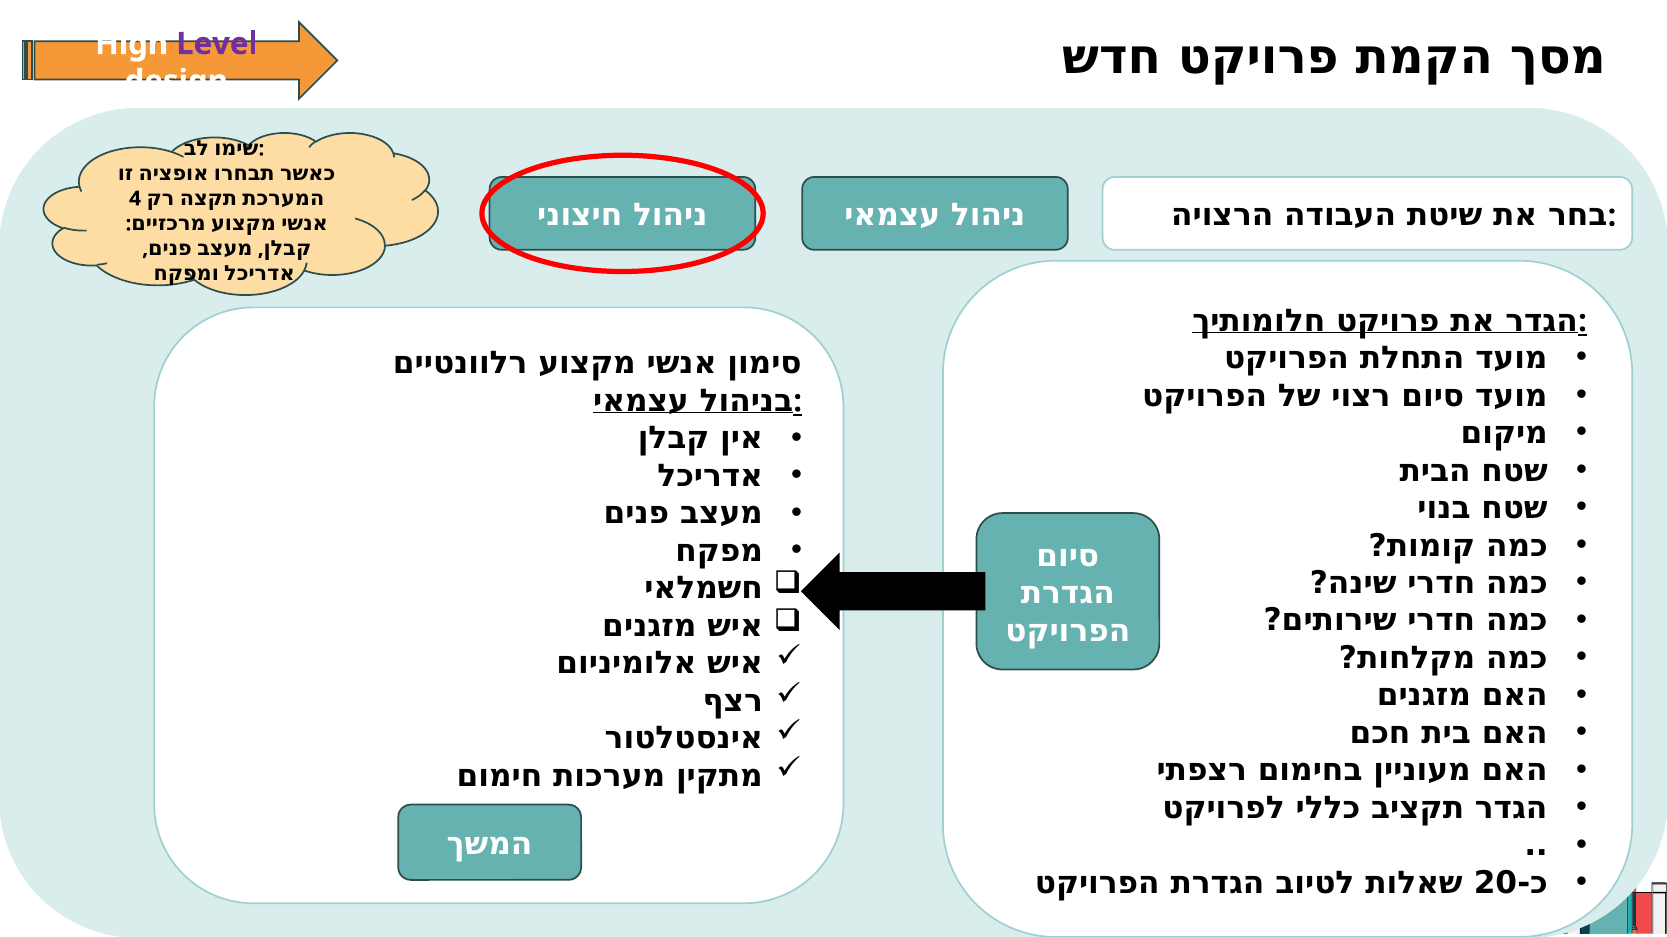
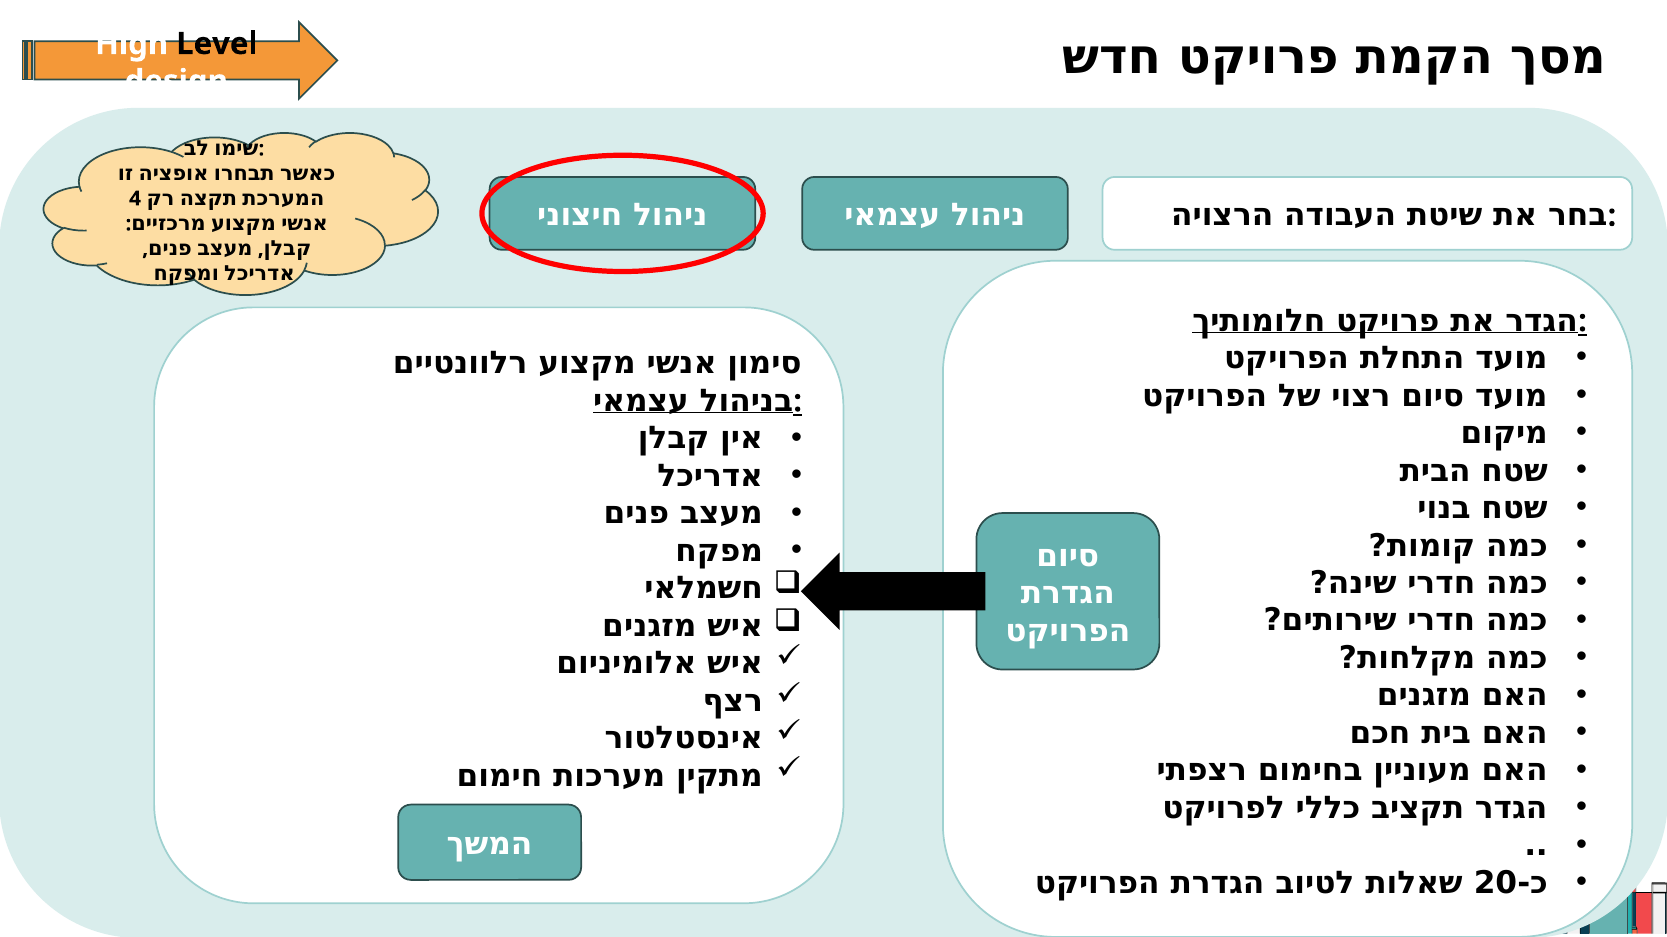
Level colour: purple -> black (217, 44)
